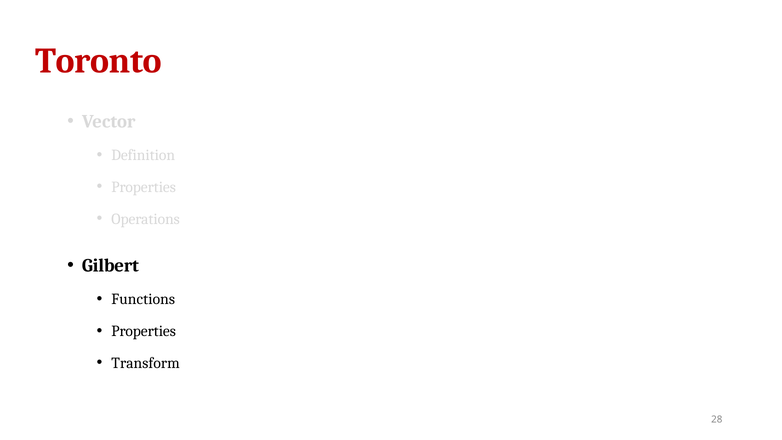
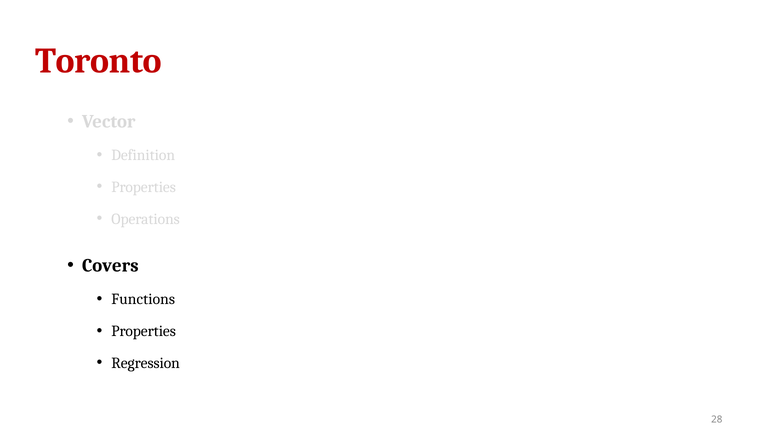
Gilbert: Gilbert -> Covers (110, 266)
Transform: Transform -> Regression (146, 363)
